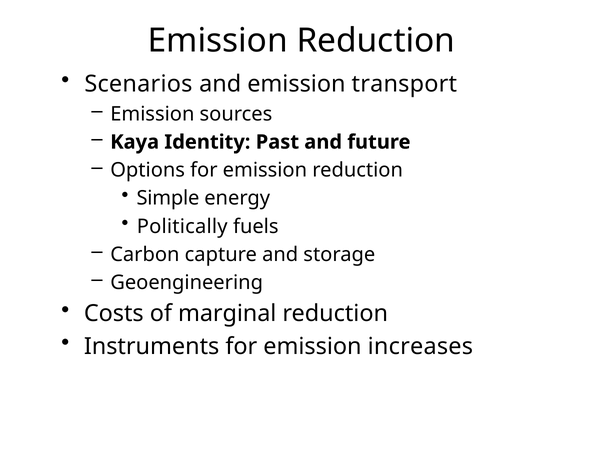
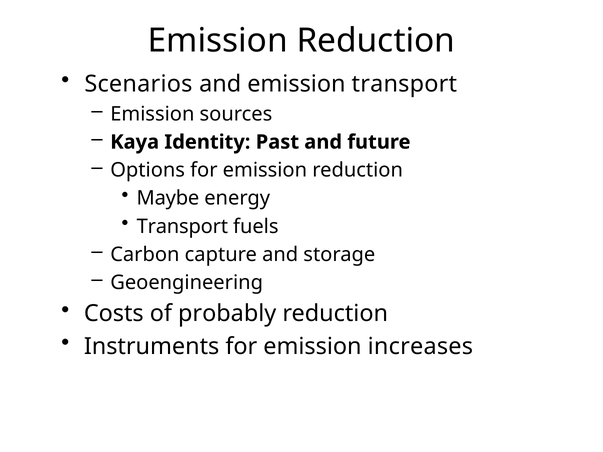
Simple: Simple -> Maybe (168, 198)
Politically: Politically -> Transport (182, 227)
marginal: marginal -> probably (227, 314)
